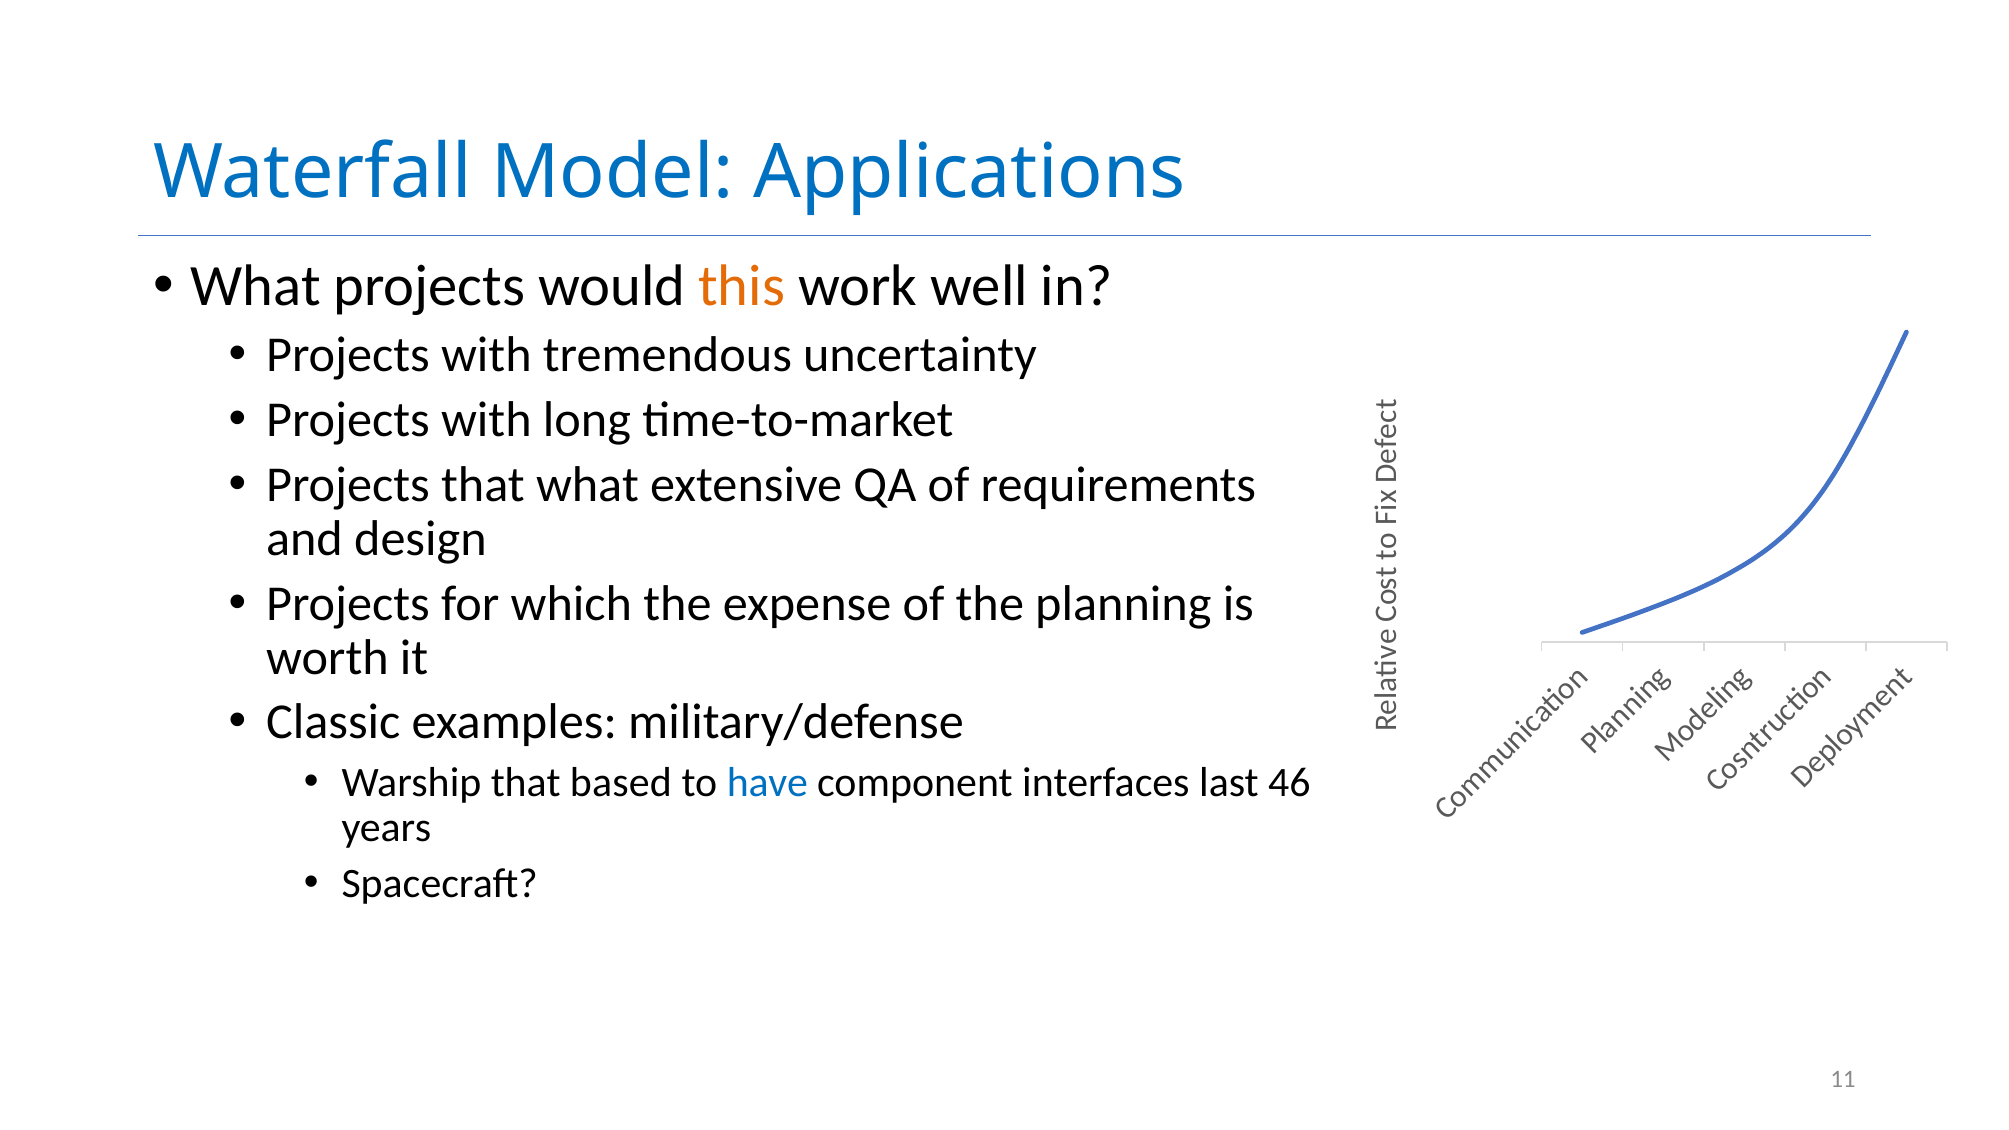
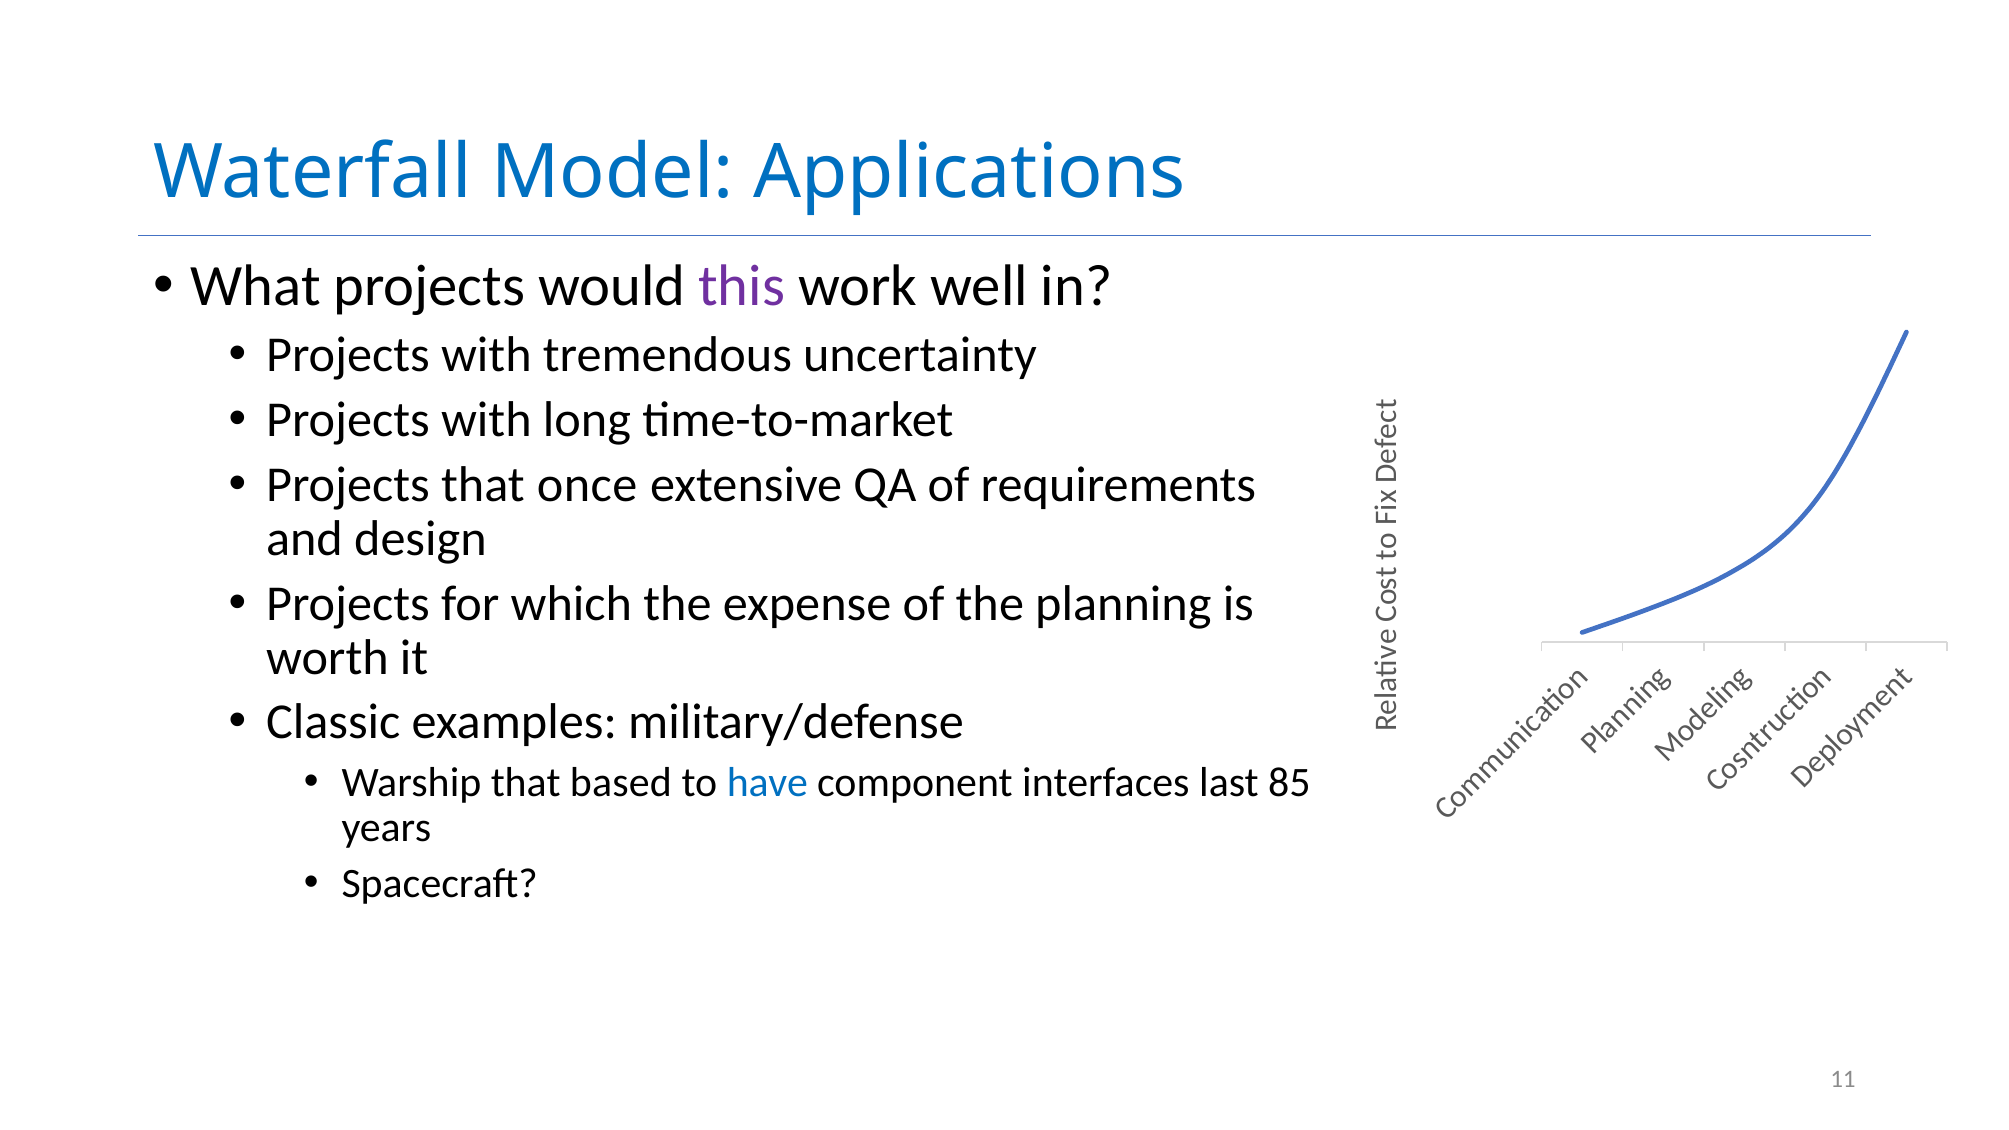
this colour: orange -> purple (742, 286)
that what: what -> once (587, 485)
46: 46 -> 85 (1289, 783)
